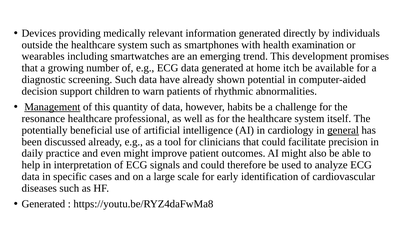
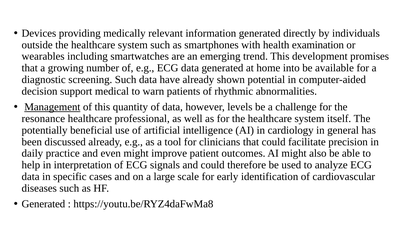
itch: itch -> into (291, 68)
children: children -> medical (112, 91)
habits: habits -> levels (240, 107)
general underline: present -> none (343, 130)
